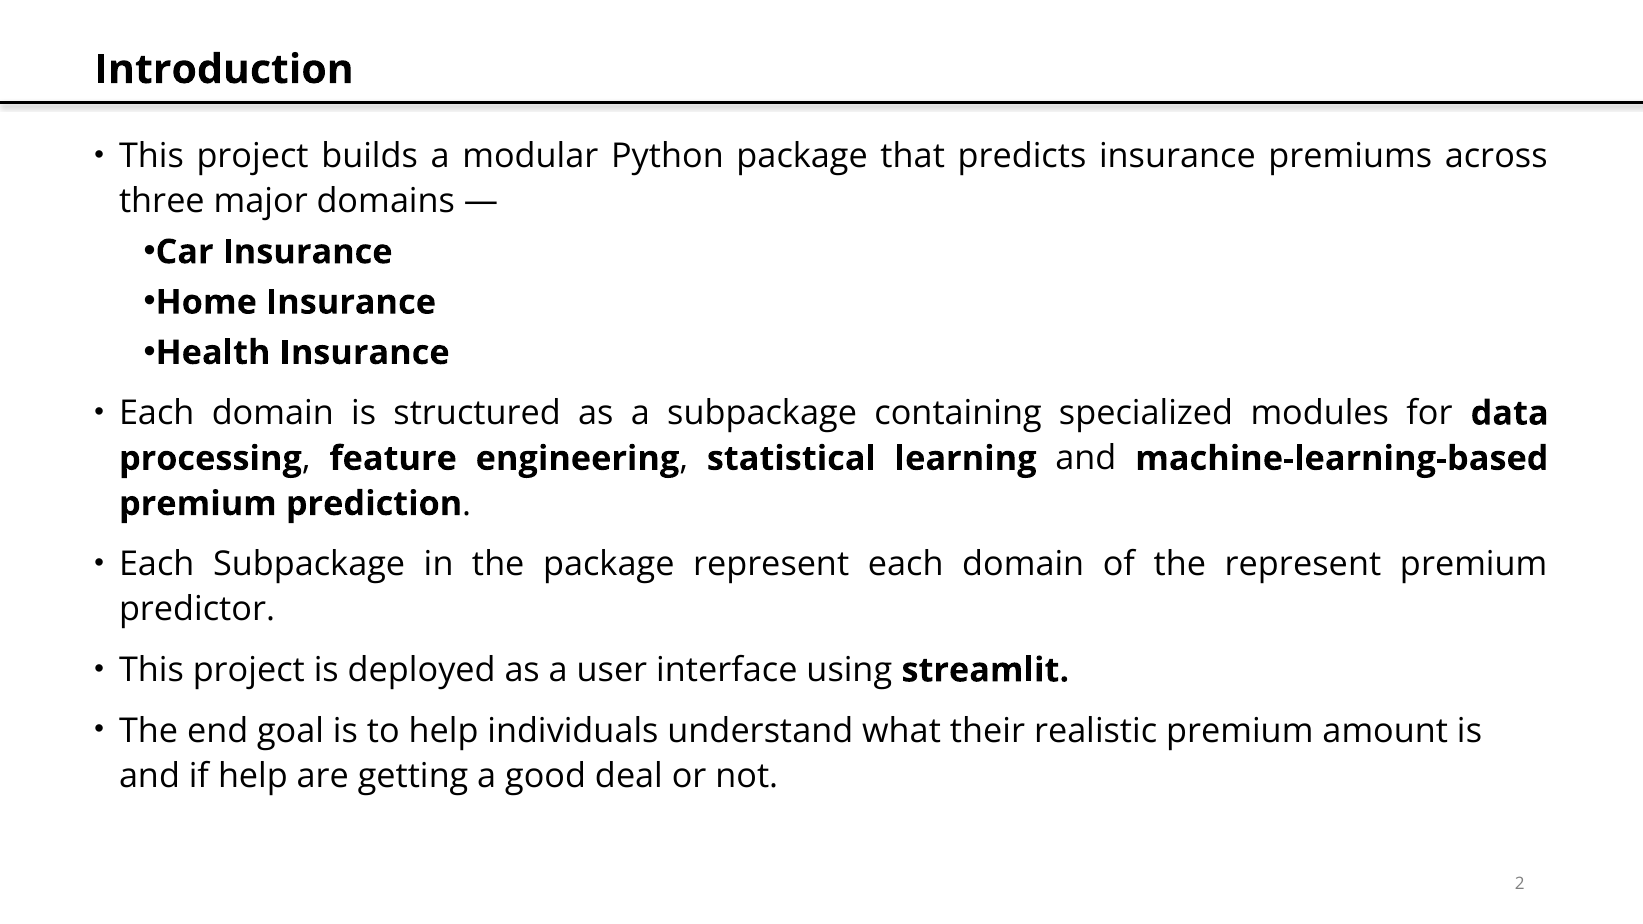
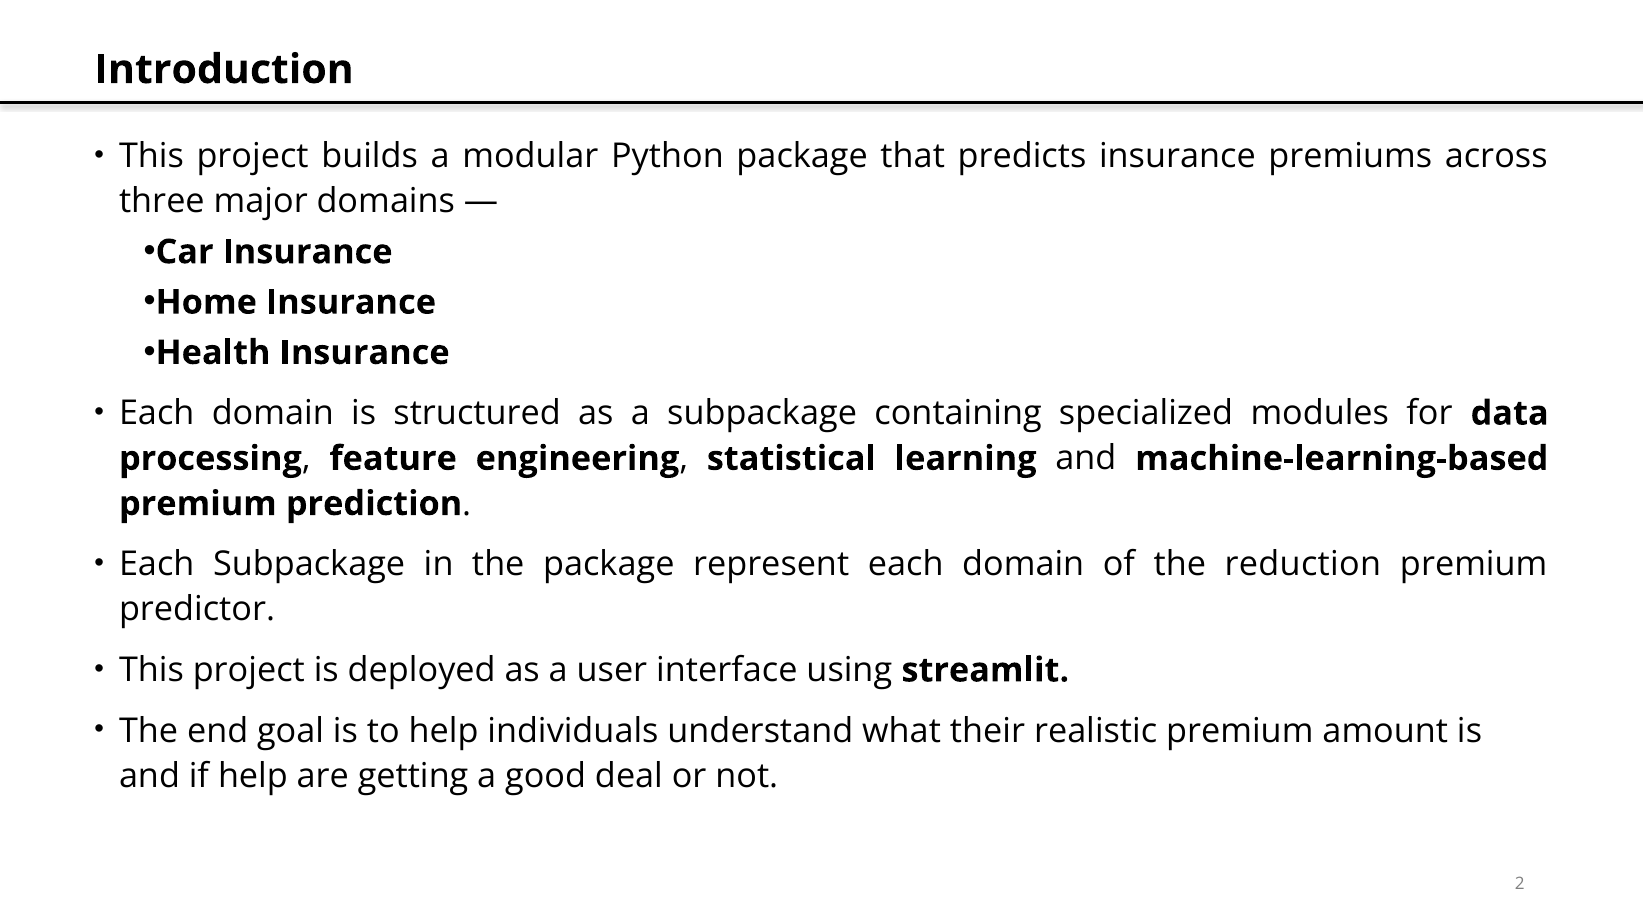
the represent: represent -> reduction (1303, 564)
